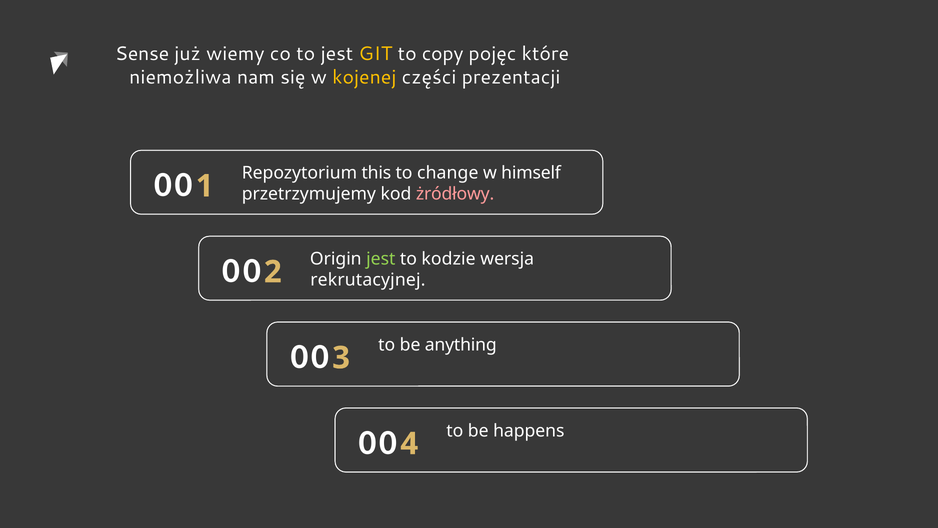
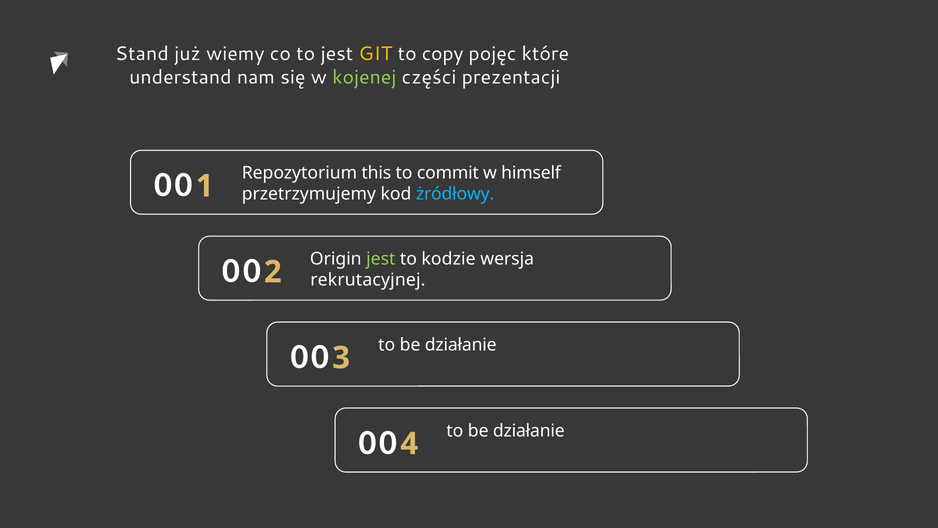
Sense: Sense -> Stand (142, 54)
niemożliwa: niemożliwa -> understand (180, 77)
kojenej colour: yellow -> light green (364, 77)
change: change -> commit (448, 173)
żródłowy colour: pink -> light blue (455, 194)
anything: anything -> działanie (461, 345)
happens: happens -> działanie (529, 430)
